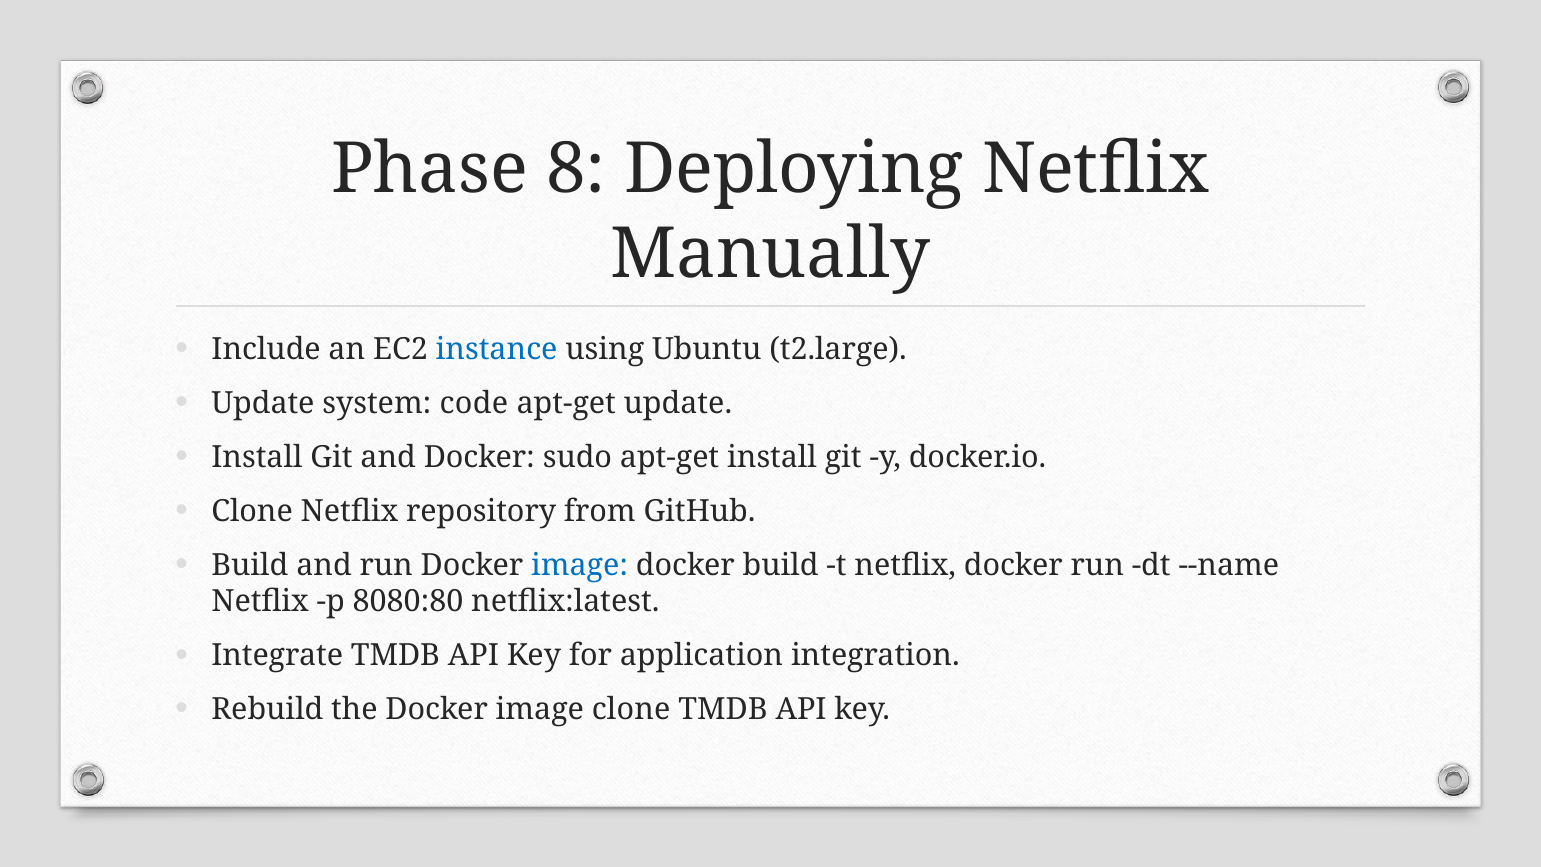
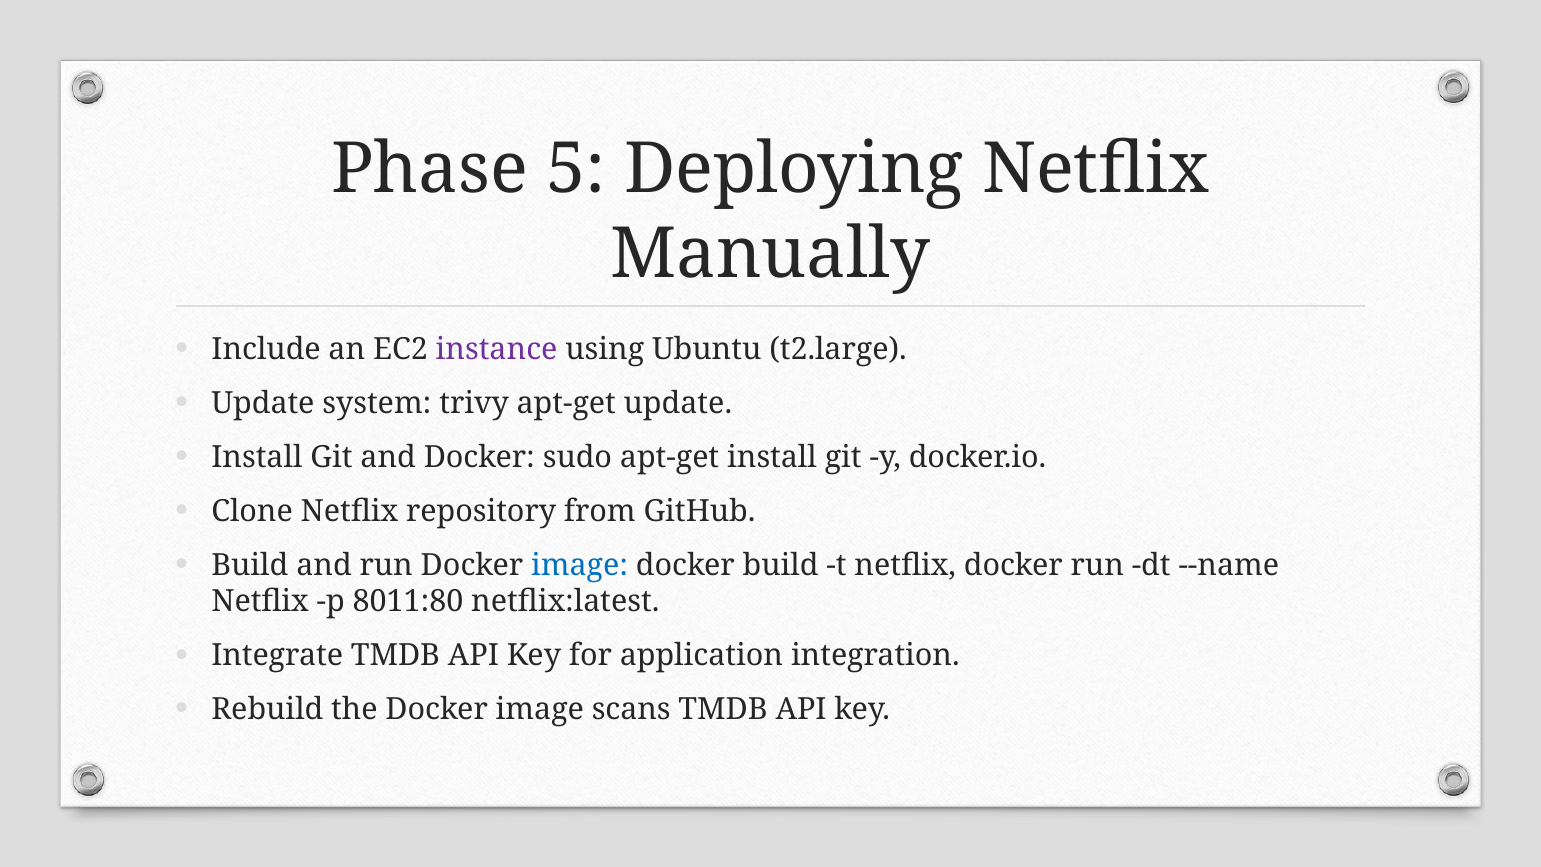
8: 8 -> 5 (576, 169)
instance colour: blue -> purple (497, 349)
code: code -> trivy (474, 403)
8080:80: 8080:80 -> 8011:80 (408, 602)
image clone: clone -> scans (631, 710)
